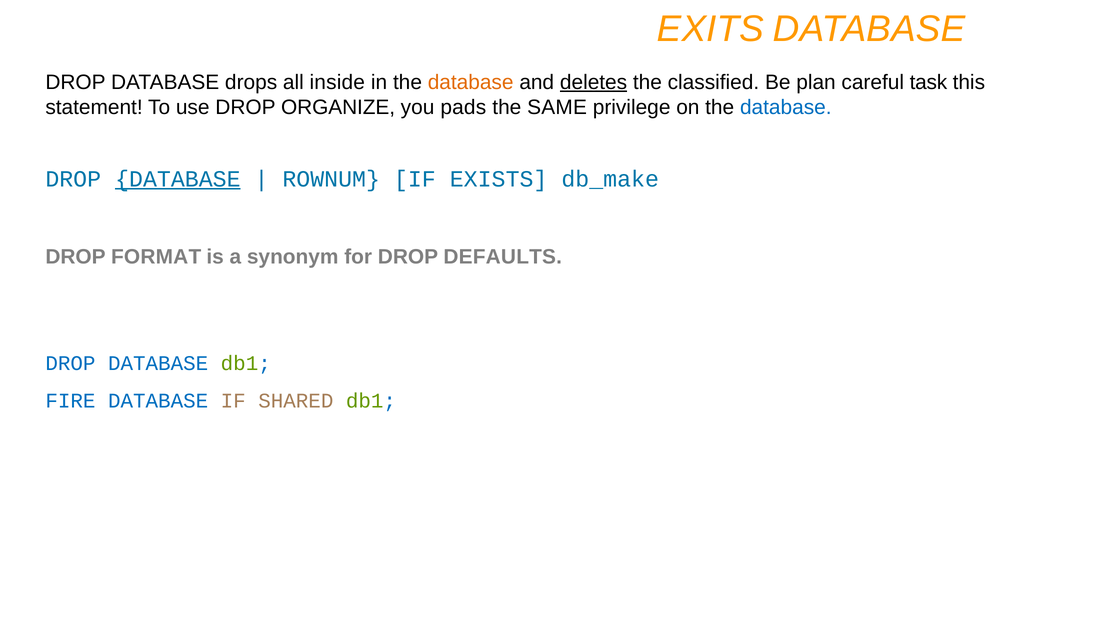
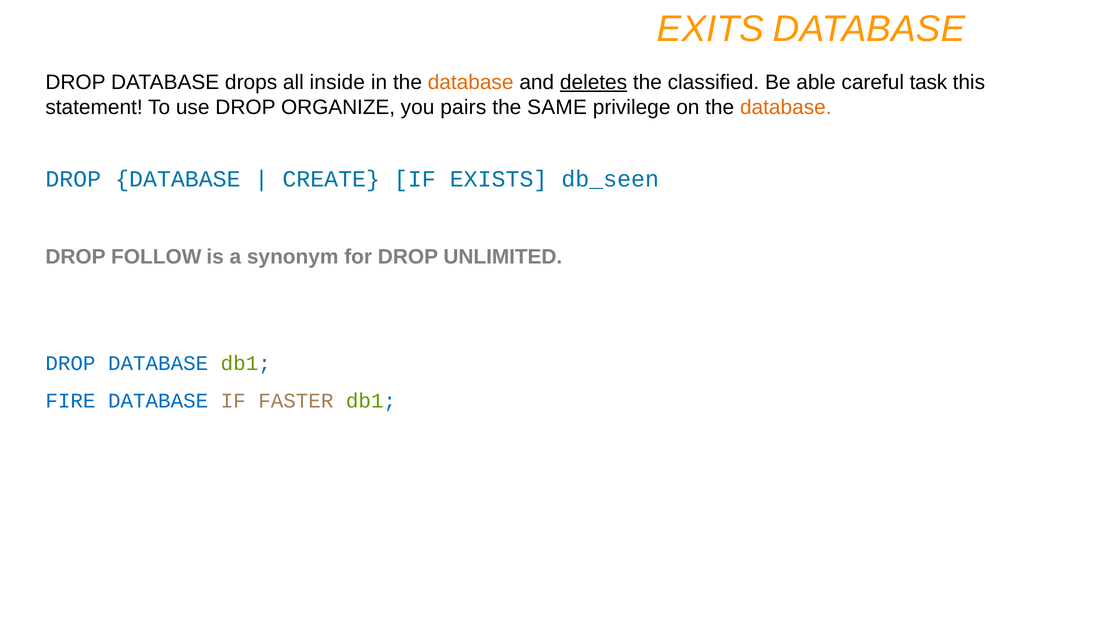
plan: plan -> able (816, 82)
pads: pads -> pairs (463, 107)
database colour: blue -> orange (786, 107)
DATABASE underline: present -> none (178, 179)
ROWNUM: ROWNUM -> CREATE (331, 179)
db_make: db_make -> db_seen (610, 179)
FORMAT: FORMAT -> FOLLOW (156, 257)
DEFAULTS: DEFAULTS -> UNLIMITED (503, 257)
SHARED: SHARED -> FASTER (296, 401)
